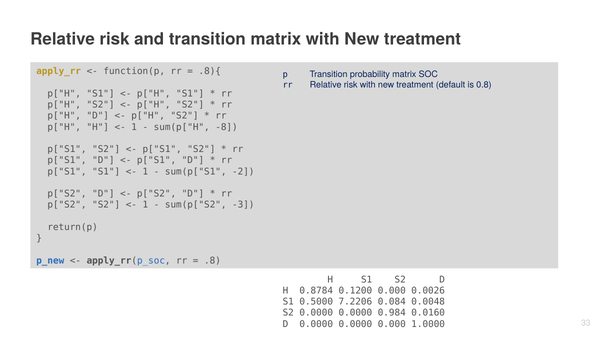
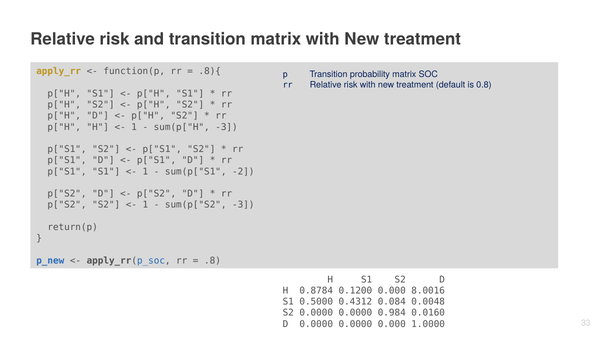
sum(p["H -8: -8 -> -3 (226, 127)
0.0026: 0.0026 -> 8.0016 (428, 291)
7.2206: 7.2206 -> 0.4312 (355, 302)
